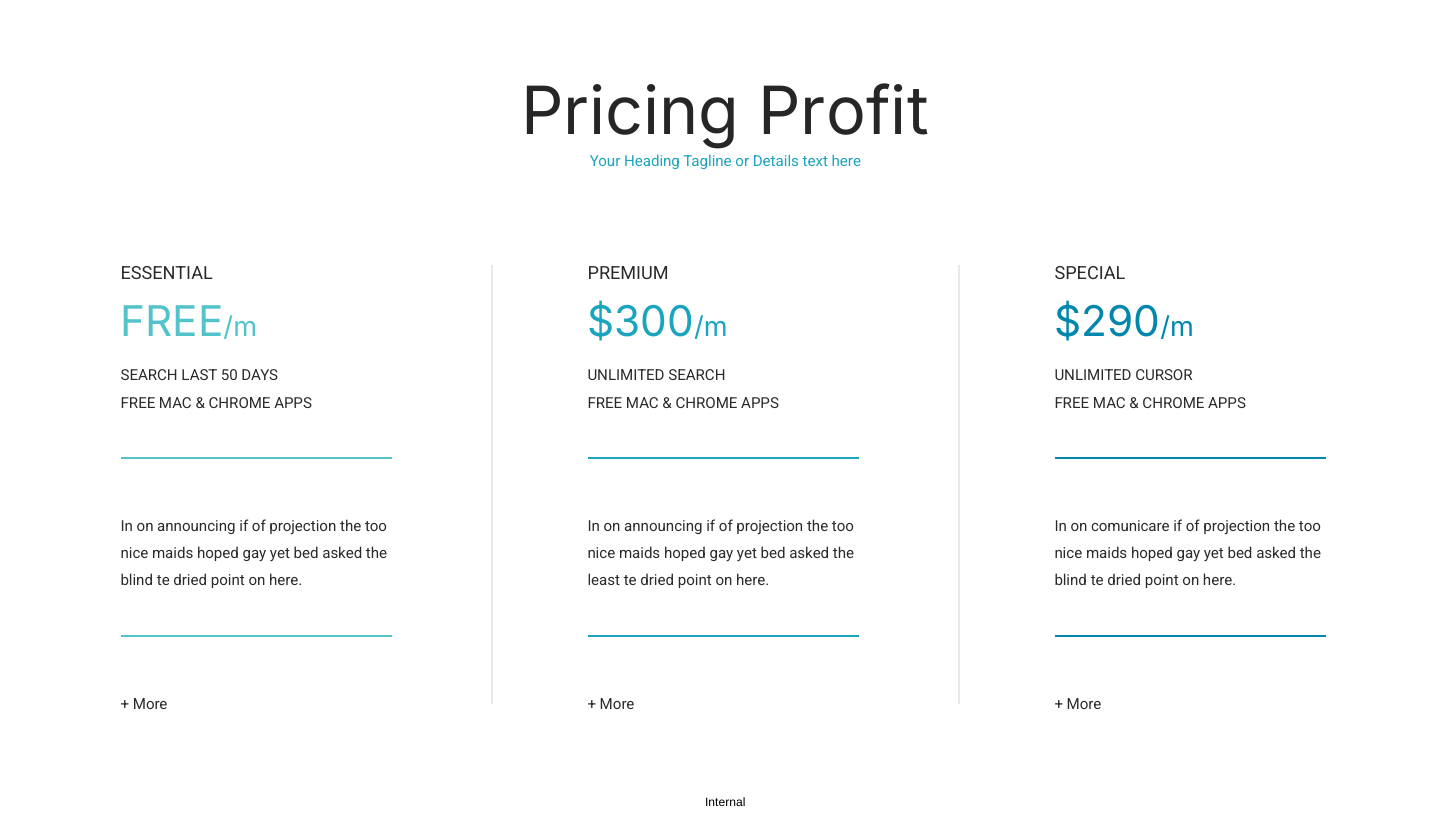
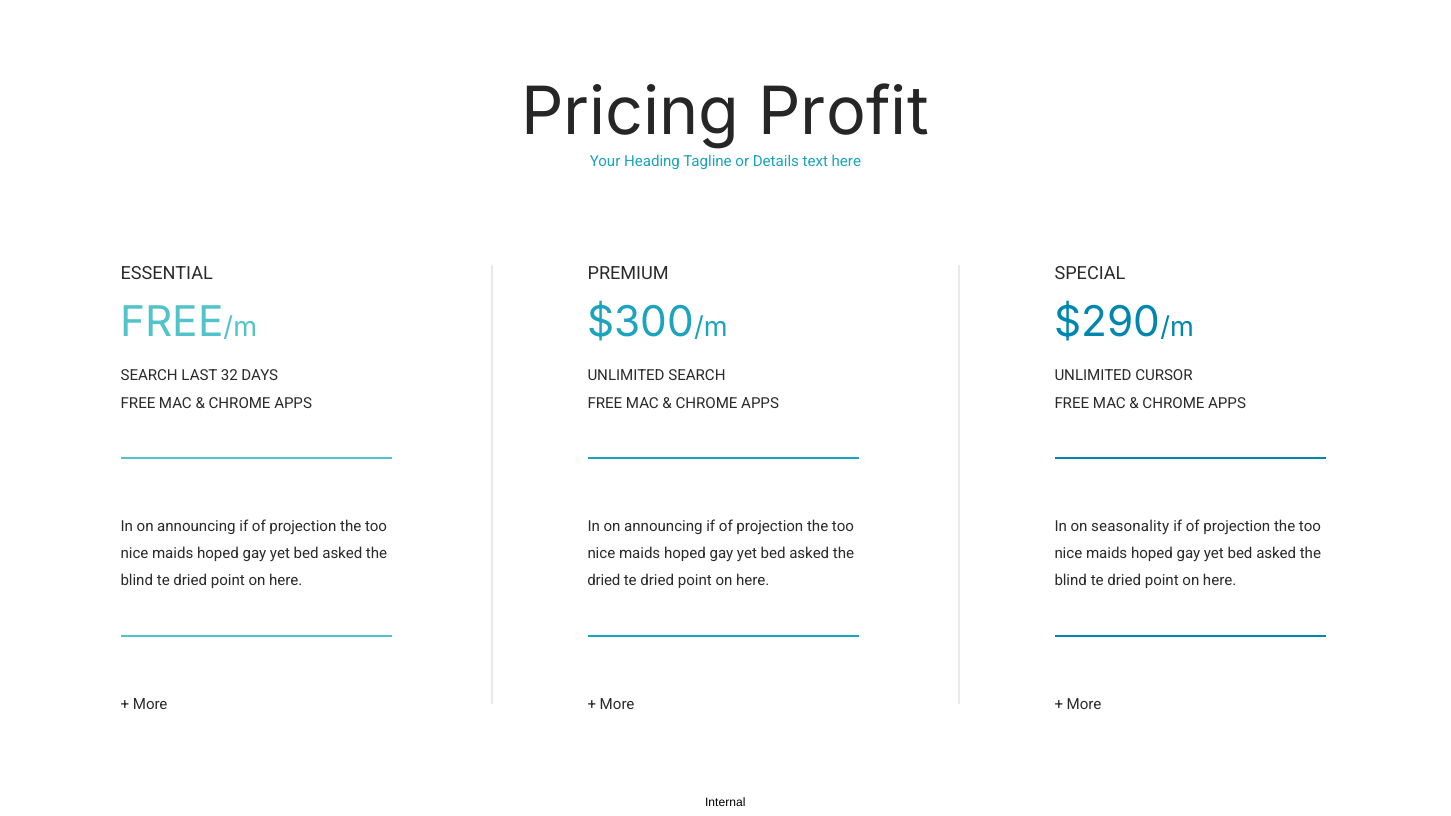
50: 50 -> 32 (229, 376)
comunicare: comunicare -> seasonality (1130, 527)
least: least -> dried (604, 581)
